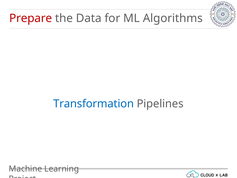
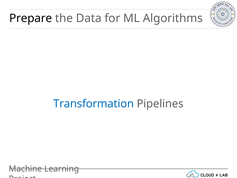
Prepare colour: red -> black (31, 18)
